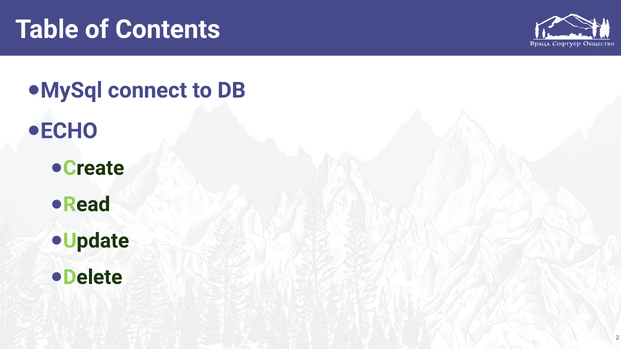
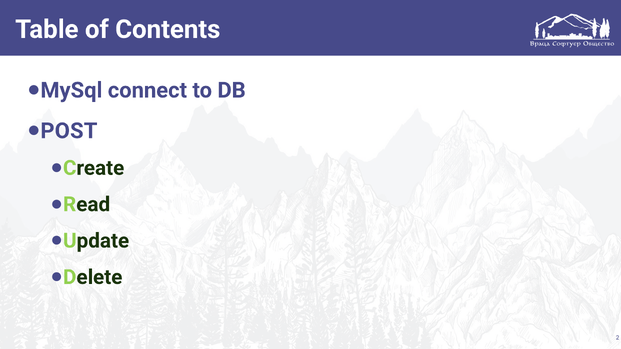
ECHO: ECHO -> POST (69, 131)
